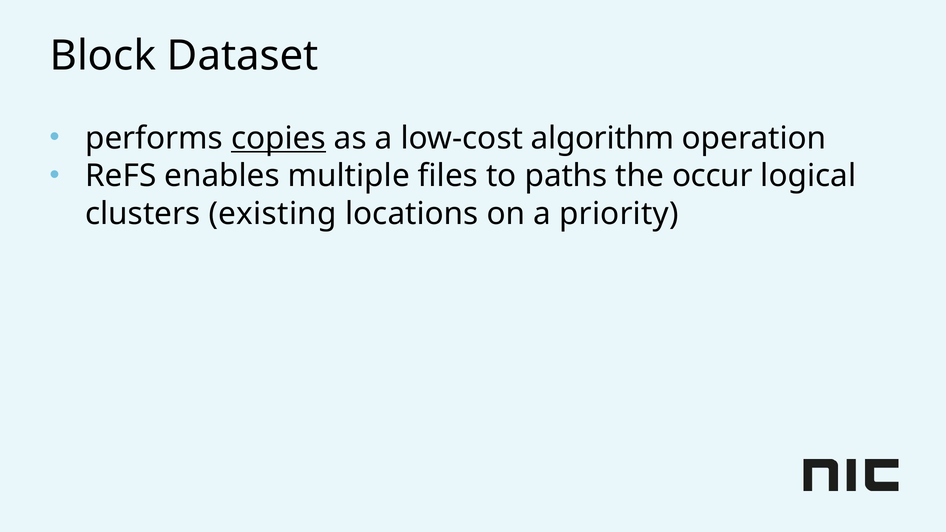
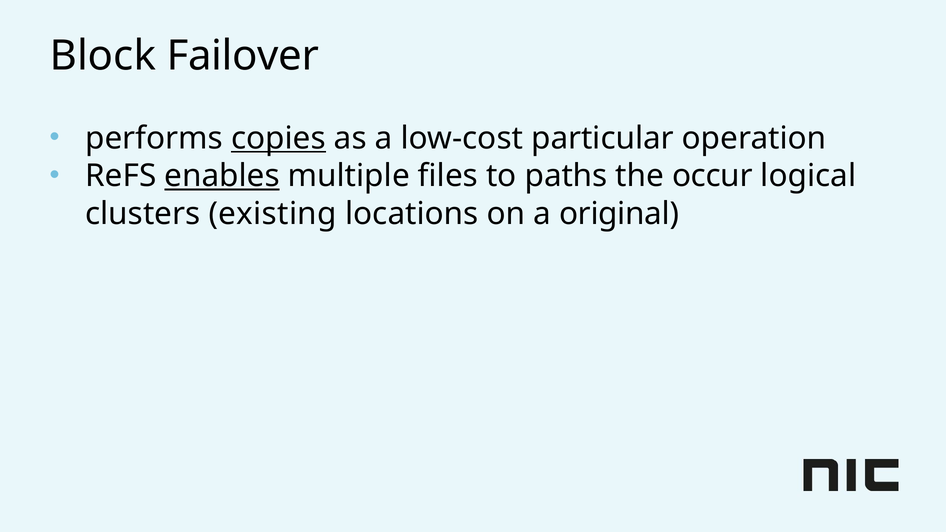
Dataset: Dataset -> Failover (243, 56)
algorithm: algorithm -> particular (602, 138)
enables underline: none -> present (222, 176)
priority: priority -> original (619, 214)
